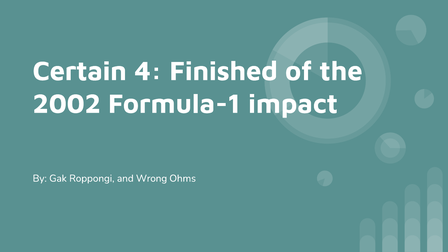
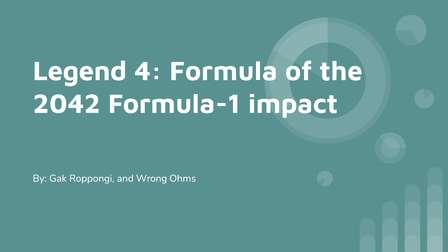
Certain: Certain -> Legend (80, 71)
Finished: Finished -> Formula (224, 71)
2002: 2002 -> 2042 (67, 104)
